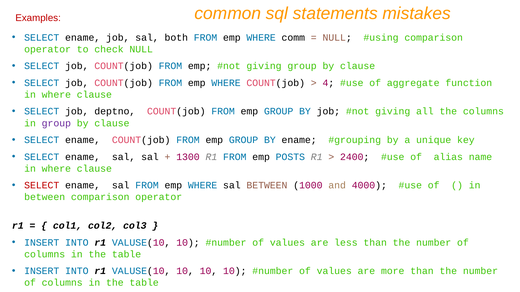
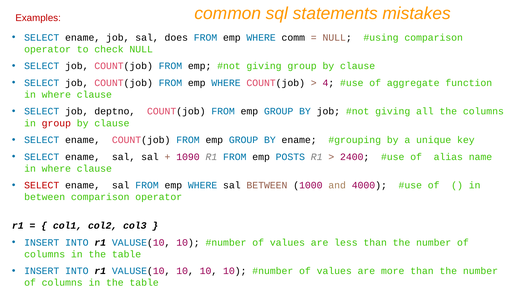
both: both -> does (176, 38)
group colour: purple -> red (56, 123)
1300: 1300 -> 1090 (188, 157)
